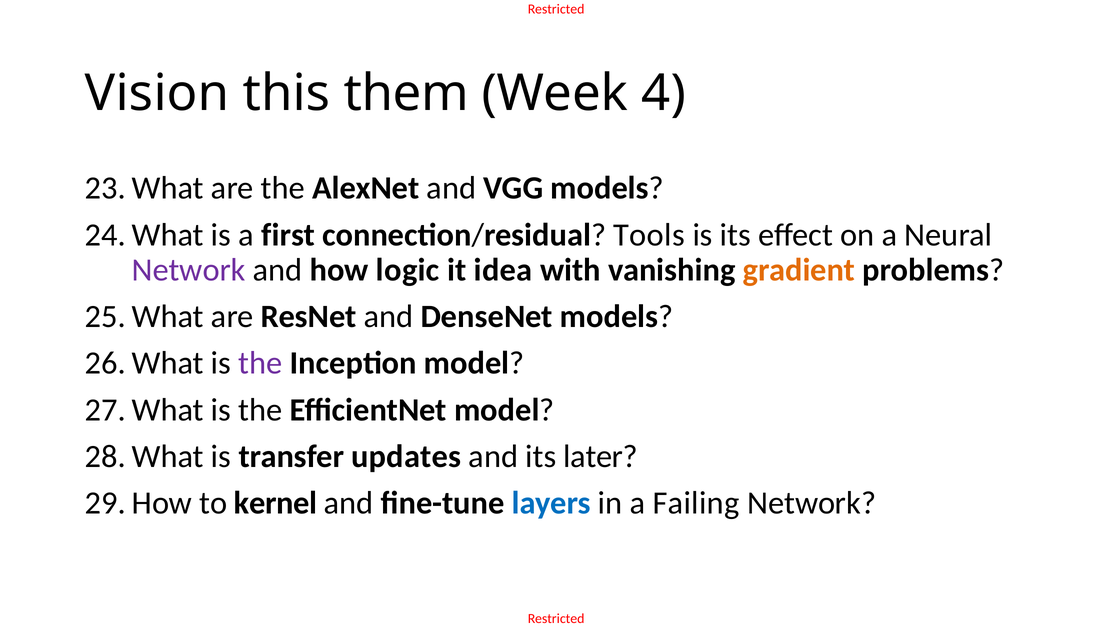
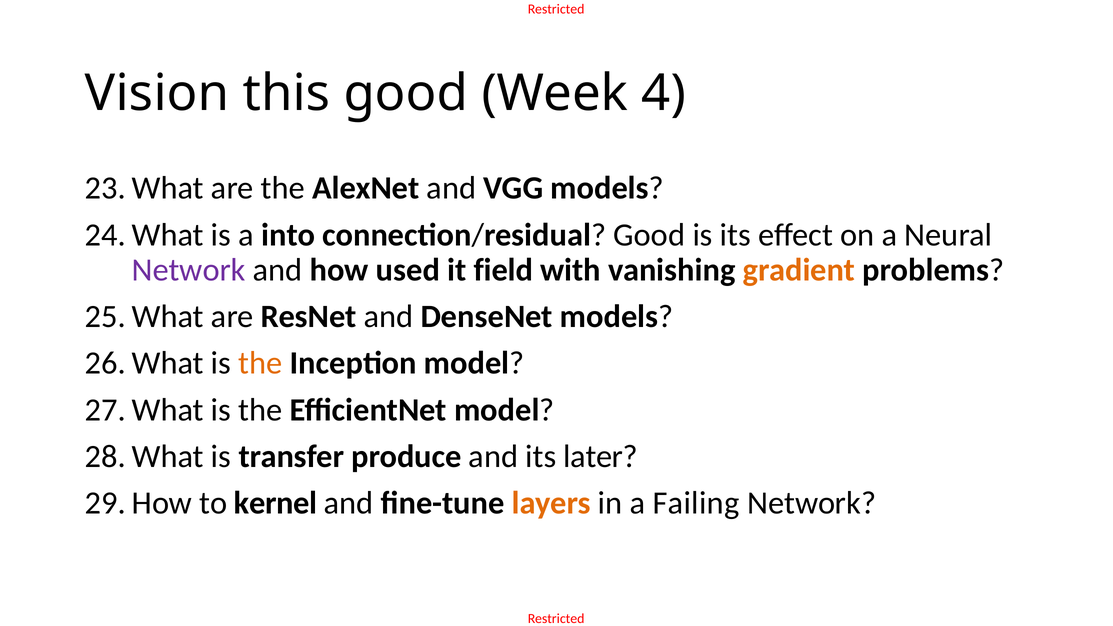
this them: them -> good (406, 93)
first: first -> into (288, 235)
connection/residual Tools: Tools -> Good (649, 235)
logic: logic -> used (408, 270)
idea: idea -> field (503, 270)
the colour: purple -> orange (260, 363)
updates: updates -> produce (406, 457)
layers colour: blue -> orange (551, 503)
